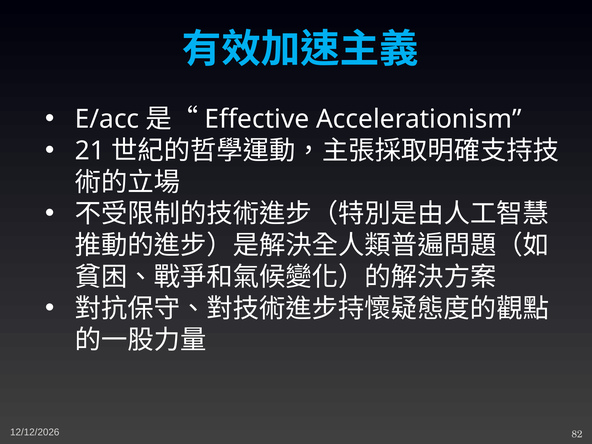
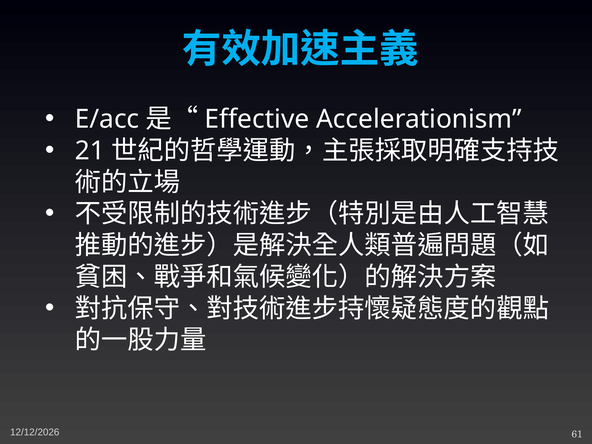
82: 82 -> 61 (577, 434)
